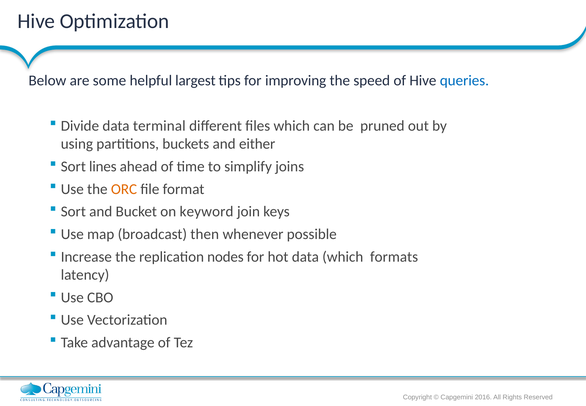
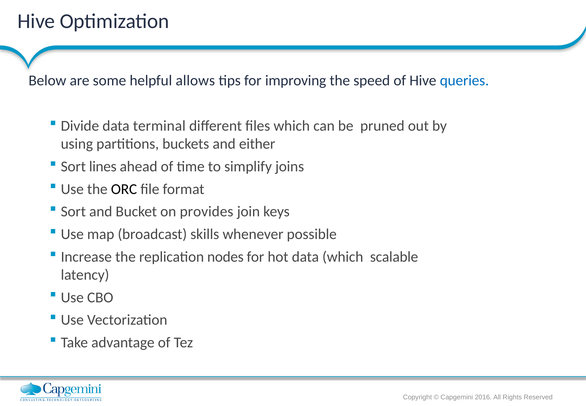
largest: largest -> allows (195, 80)
ORC colour: orange -> black (124, 189)
keyword: keyword -> provides (207, 212)
then: then -> skills (205, 234)
formats: formats -> scalable (394, 257)
